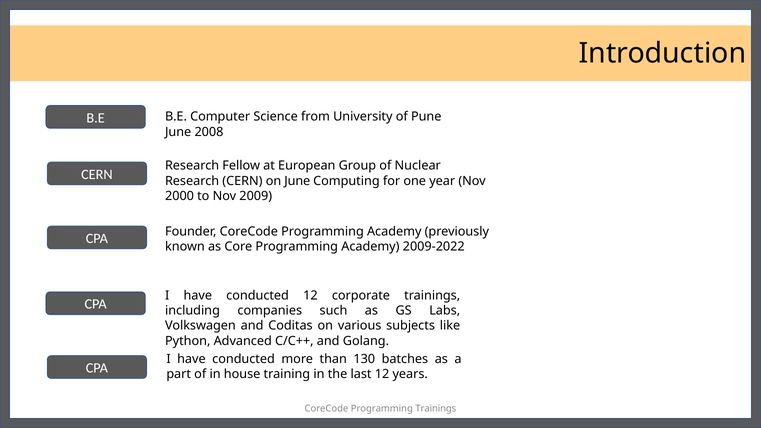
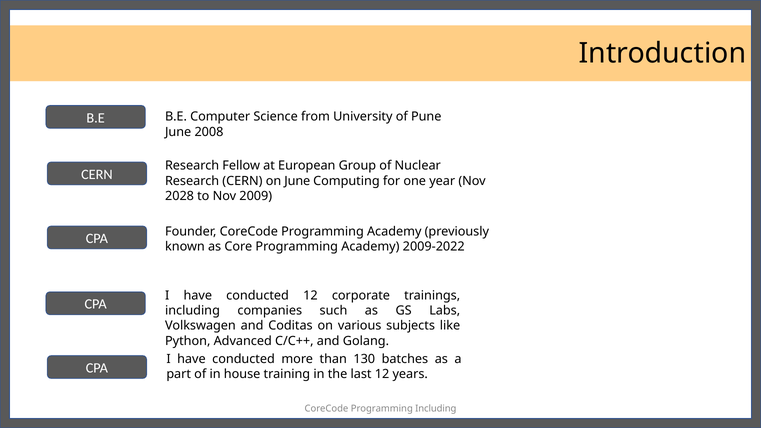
2000: 2000 -> 2028 (180, 196)
Programming Trainings: Trainings -> Including (436, 409)
